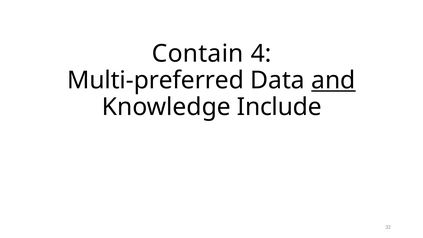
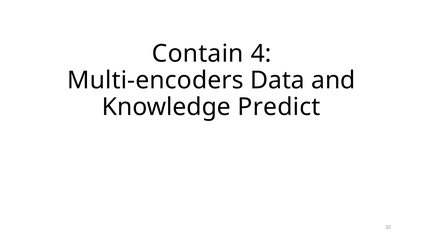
Multi-preferred: Multi-preferred -> Multi-encoders (155, 80)
and underline: present -> none (333, 80)
Include: Include -> Predict (279, 107)
